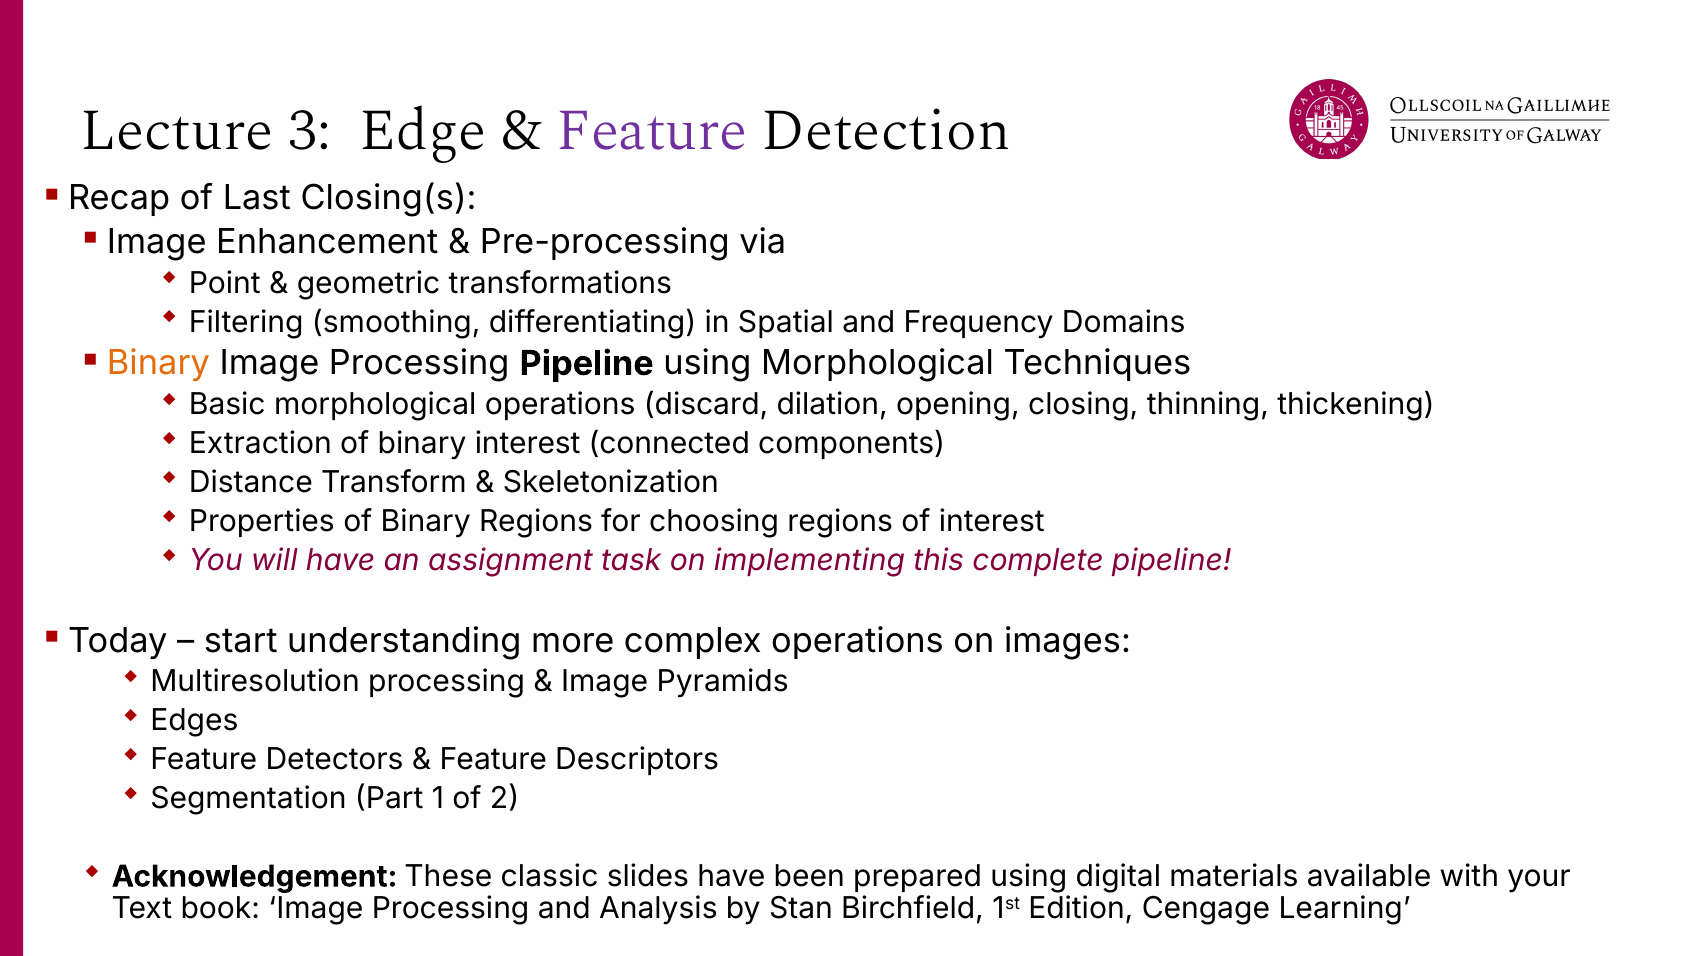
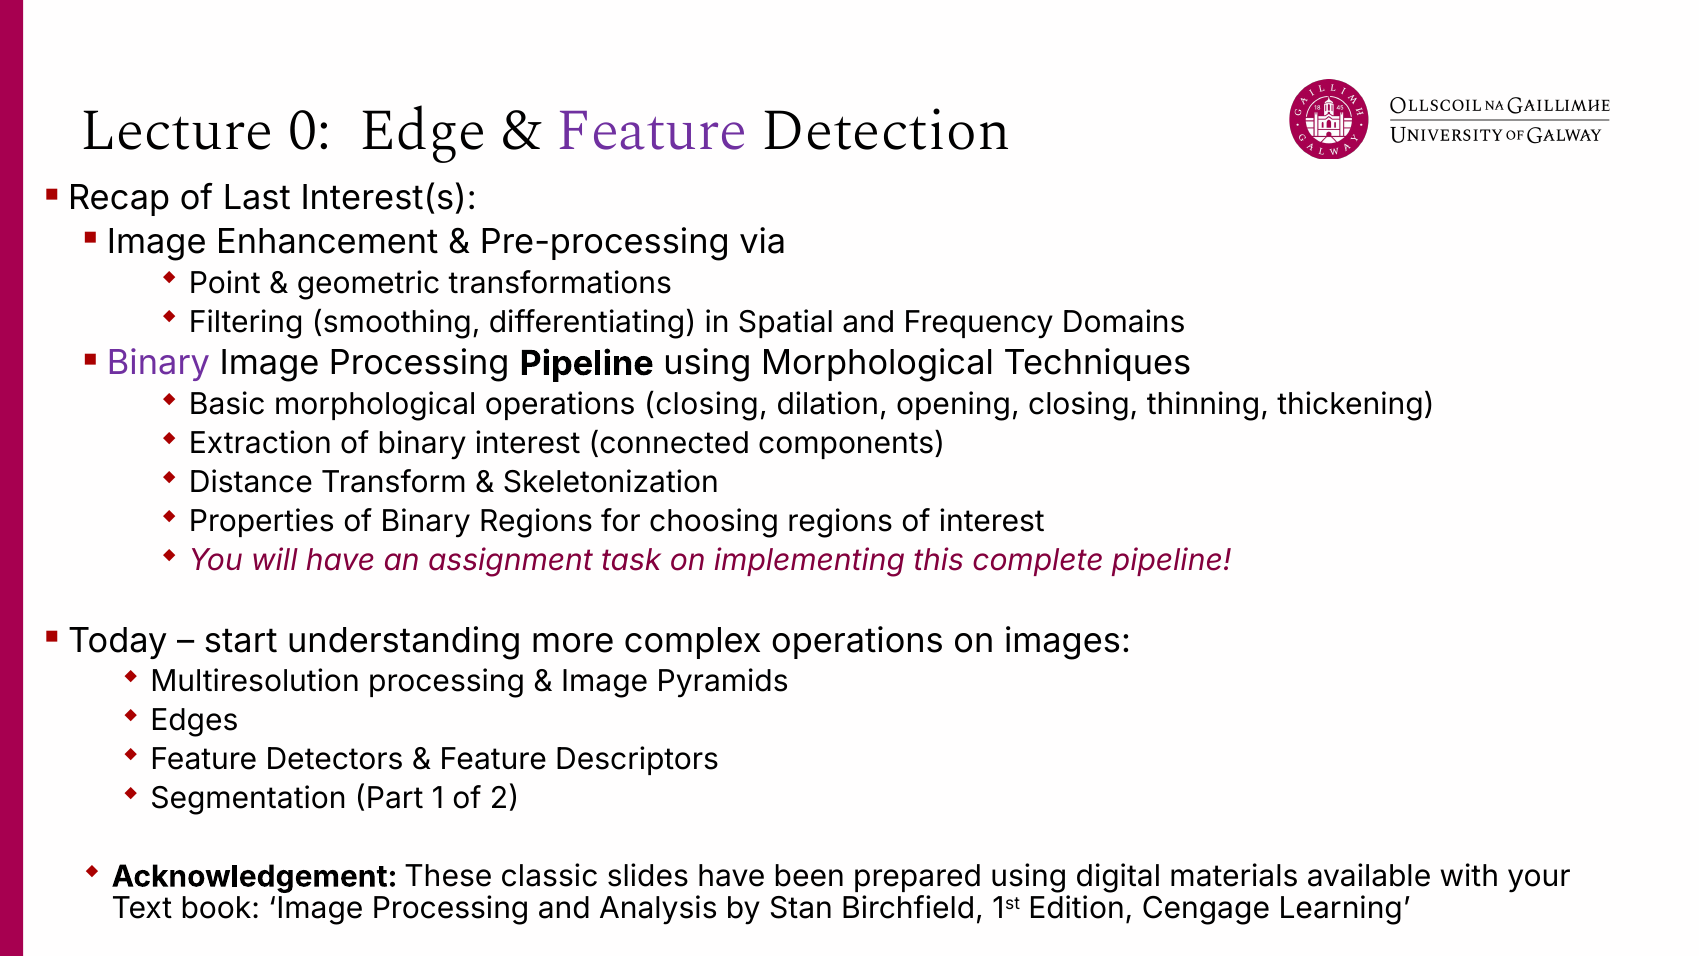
3: 3 -> 0 (309, 130)
Closing(s: Closing(s -> Interest(s (389, 199)
Binary colour: orange -> purple (158, 364)
operations discard: discard -> closing (706, 405)
